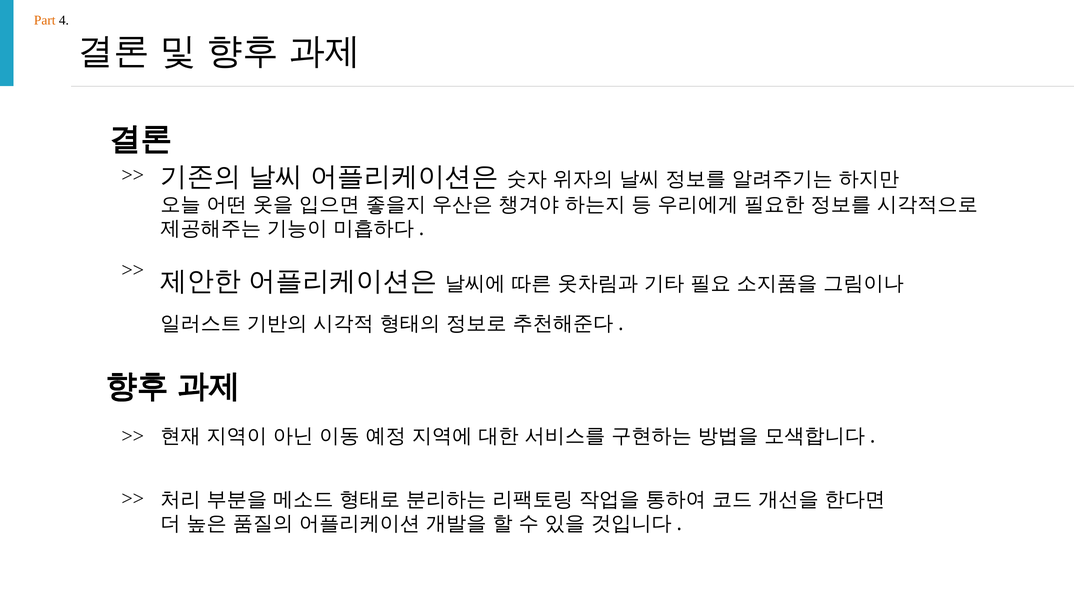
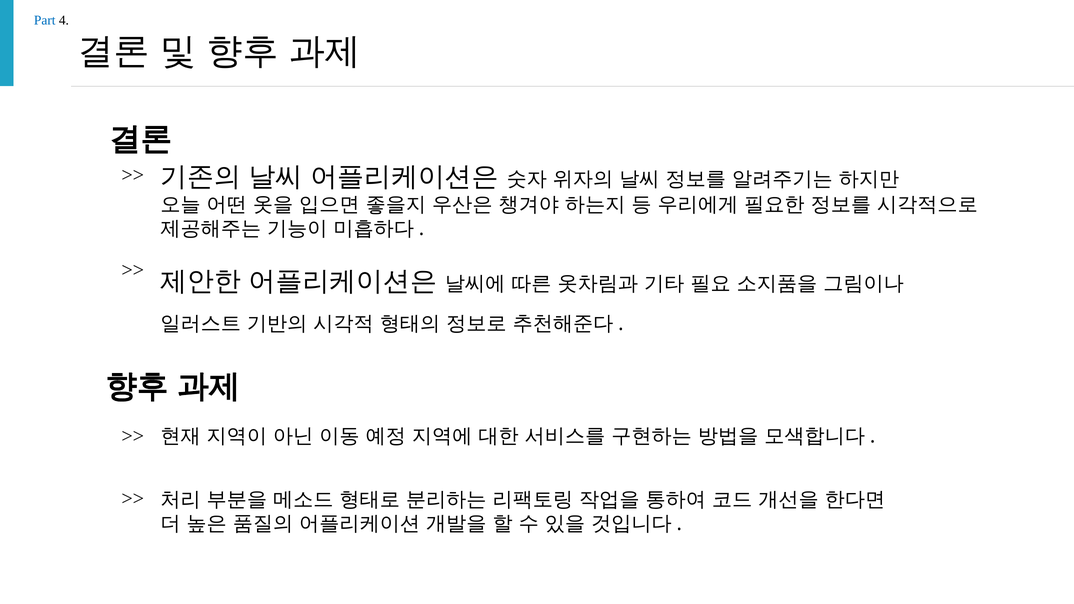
Part colour: orange -> blue (45, 20)
